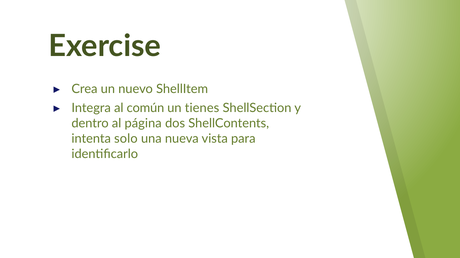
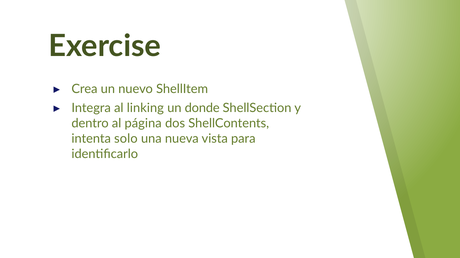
común: común -> linking (145, 108)
tienes: tienes -> donde (202, 108)
